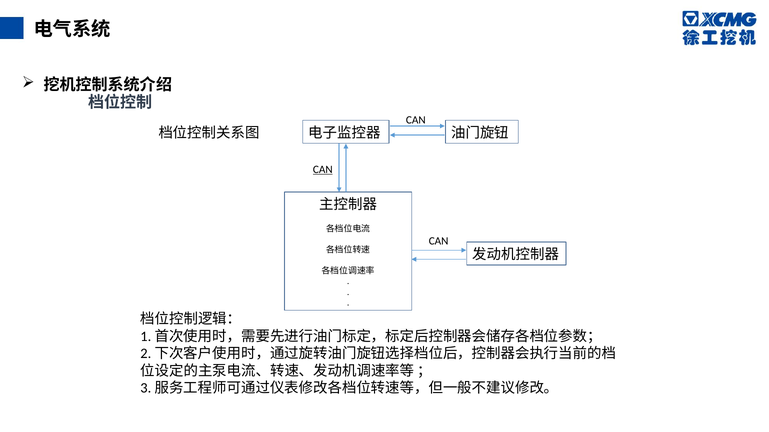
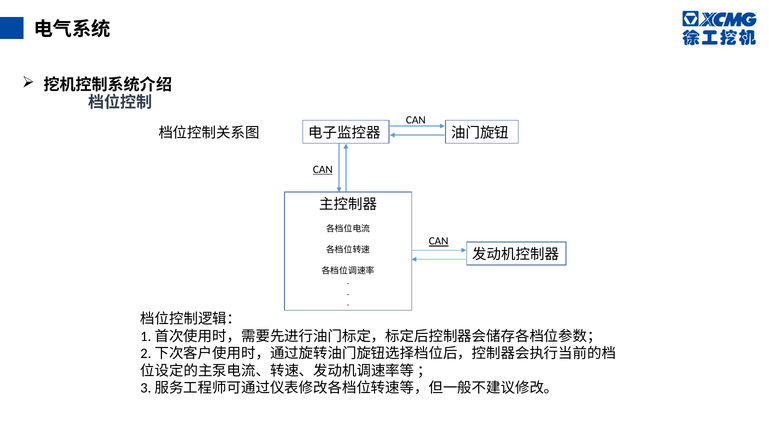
CAN underline: none -> present (439, 242)
